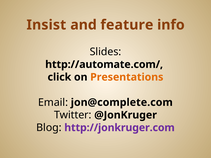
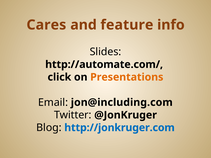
Insist: Insist -> Cares (46, 25)
jon@complete.com: jon@complete.com -> jon@including.com (122, 103)
http://jonkruger.com colour: purple -> blue (120, 128)
